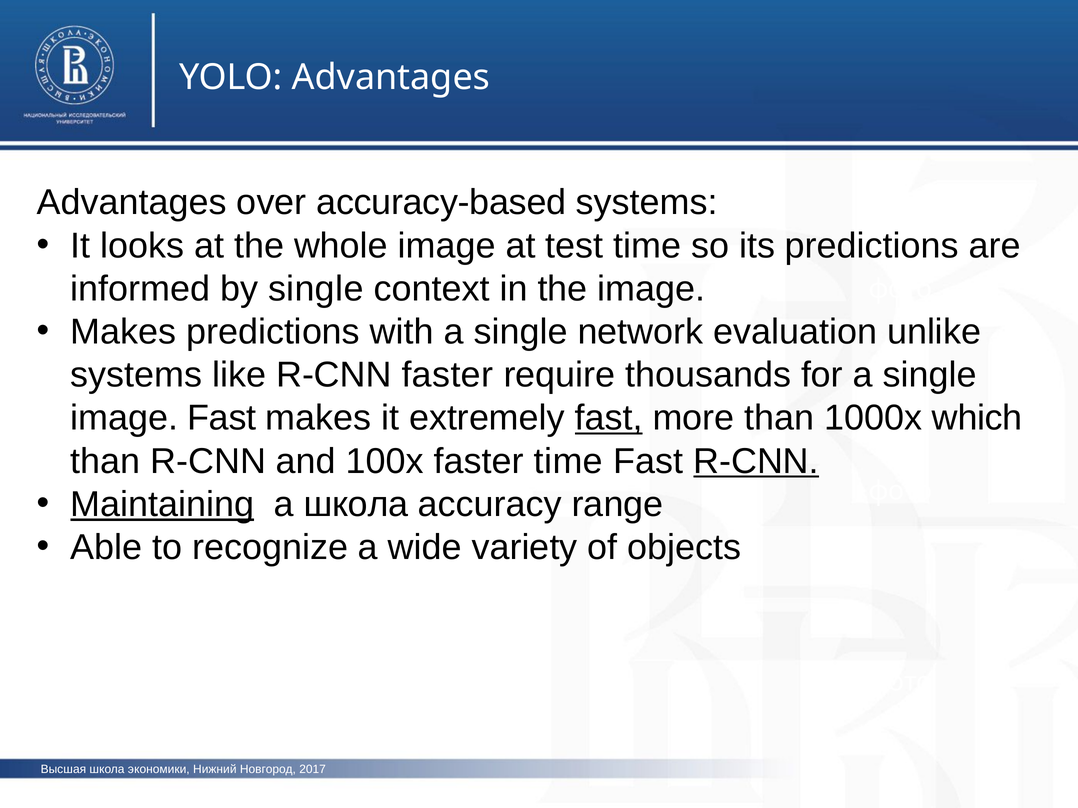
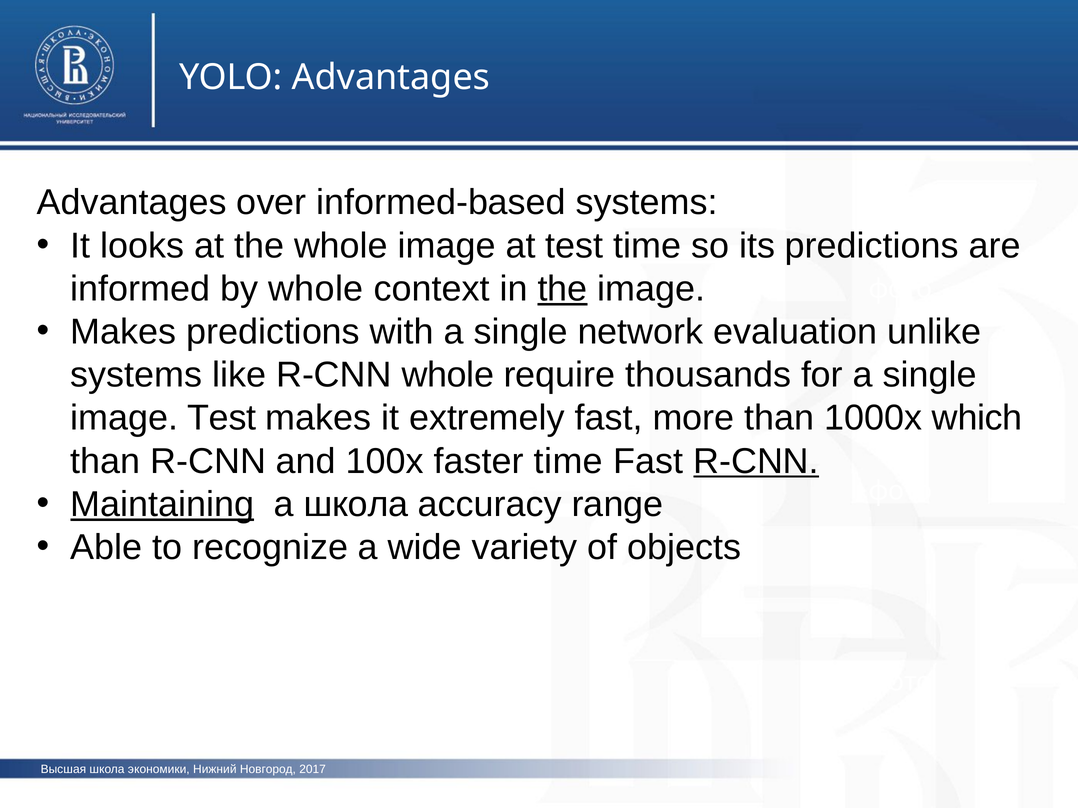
accuracy-based: accuracy-based -> informed-based (441, 203)
by single: single -> whole (316, 289)
the underline: none -> present (562, 289)
R-CNN faster: faster -> whole (448, 375)
image Fast: Fast -> Test (222, 418)
fast underline: present -> none (609, 418)
